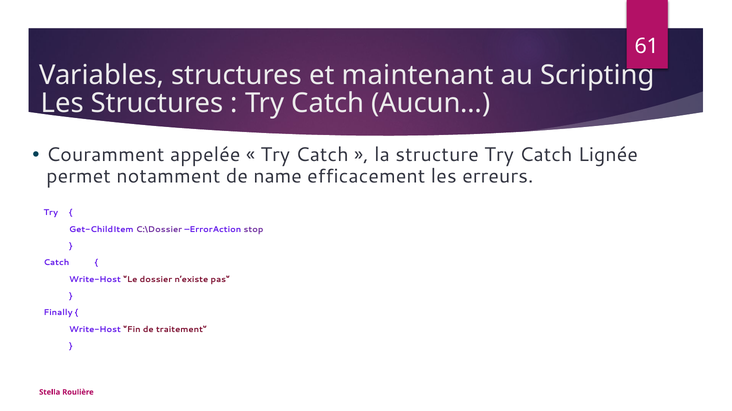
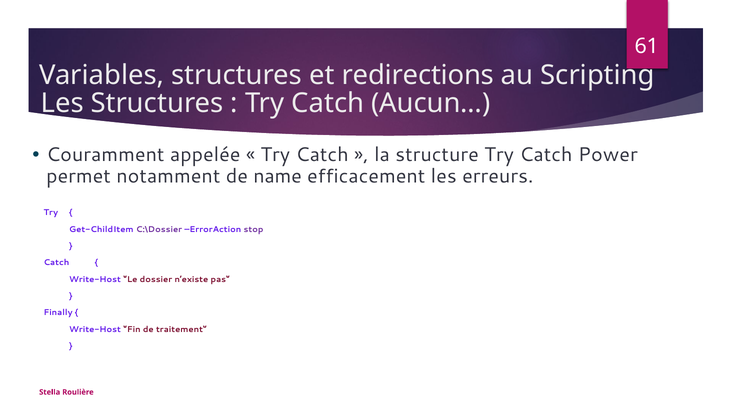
maintenant: maintenant -> redirections (418, 76)
Lignée: Lignée -> Power (608, 155)
